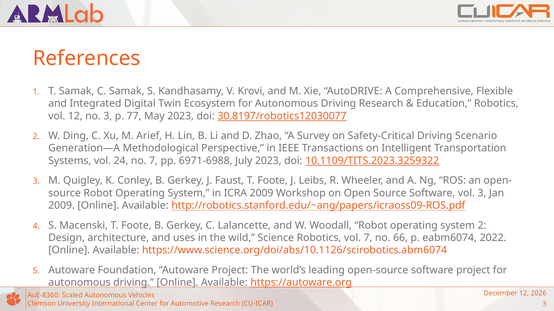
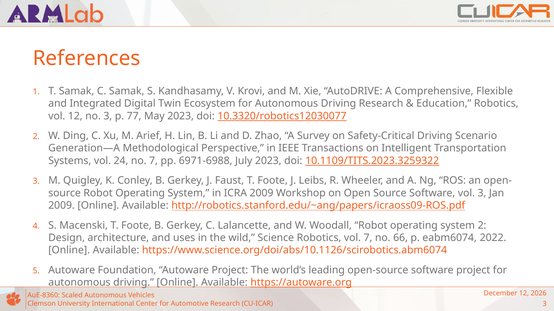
30.8197/robotics12030077: 30.8197/robotics12030077 -> 10.3320/robotics12030077 (282, 116)
